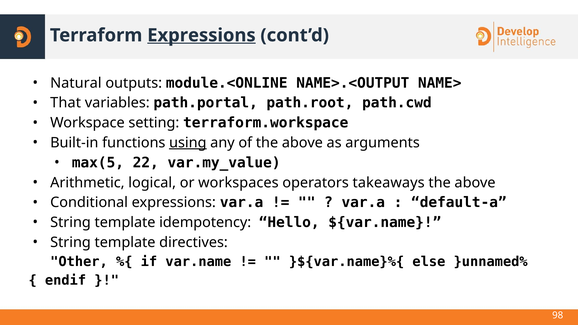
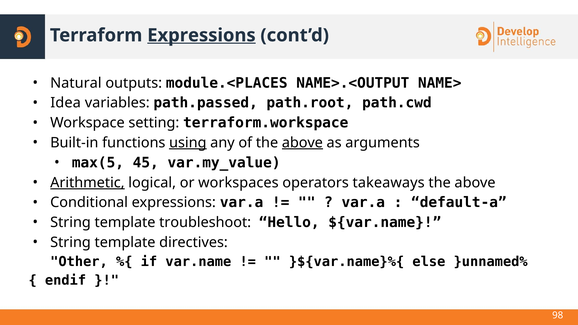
module.<ONLINE: module.<ONLINE -> module.<PLACES (227, 83)
That: That -> Idea (66, 103)
path.portal: path.portal -> path.passed (206, 103)
above underline: none -> present (302, 143)
22: 22 -> 45 (146, 163)
Arithmetic underline: none -> present (87, 183)
idempotency: idempotency -> troubleshoot (205, 223)
